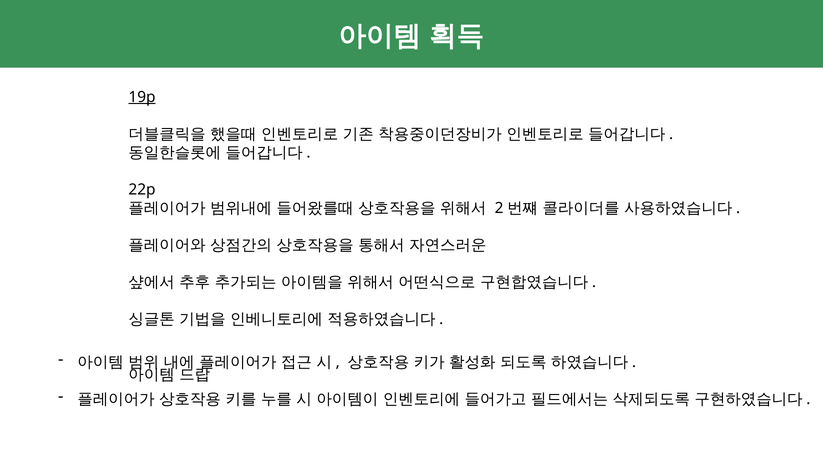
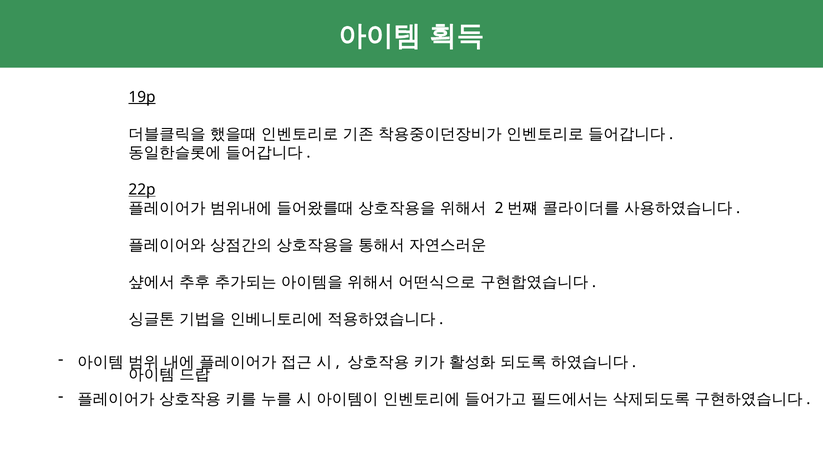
22p underline: none -> present (142, 190)
